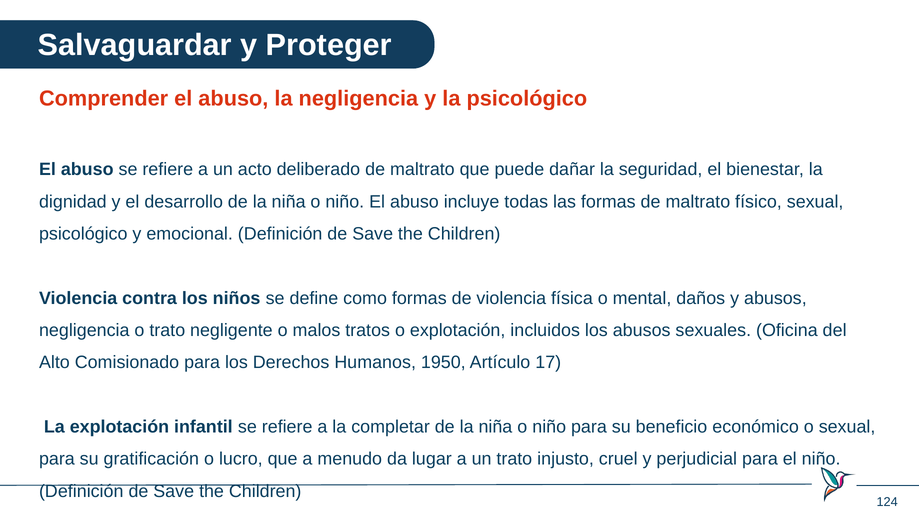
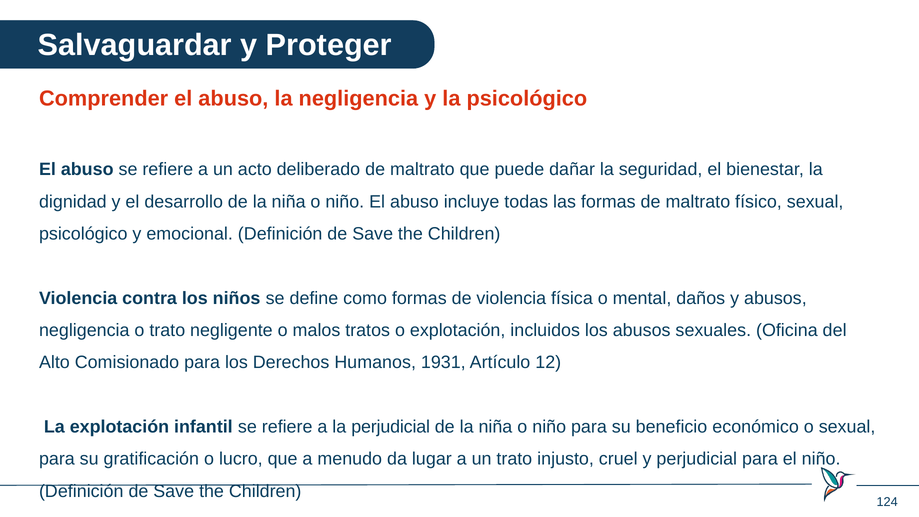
1950: 1950 -> 1931 (443, 362)
17: 17 -> 12 (548, 362)
la completar: completar -> perjudicial (391, 427)
